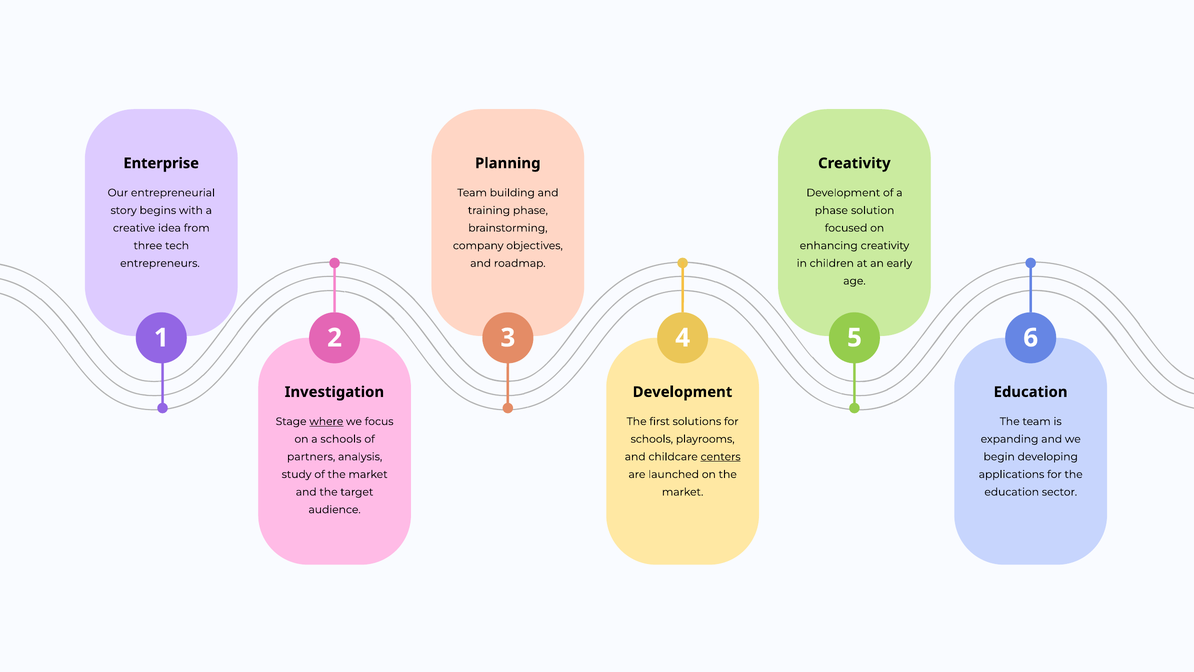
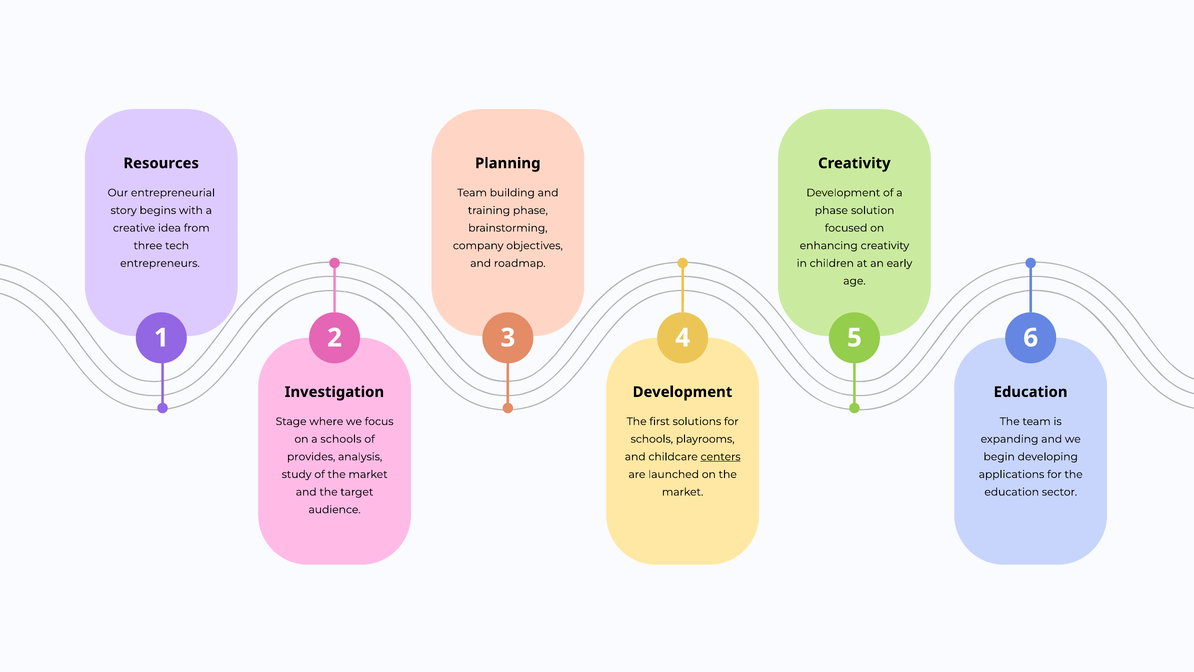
Enterprise: Enterprise -> Resources (161, 163)
where underline: present -> none (326, 421)
partners: partners -> provides (311, 457)
